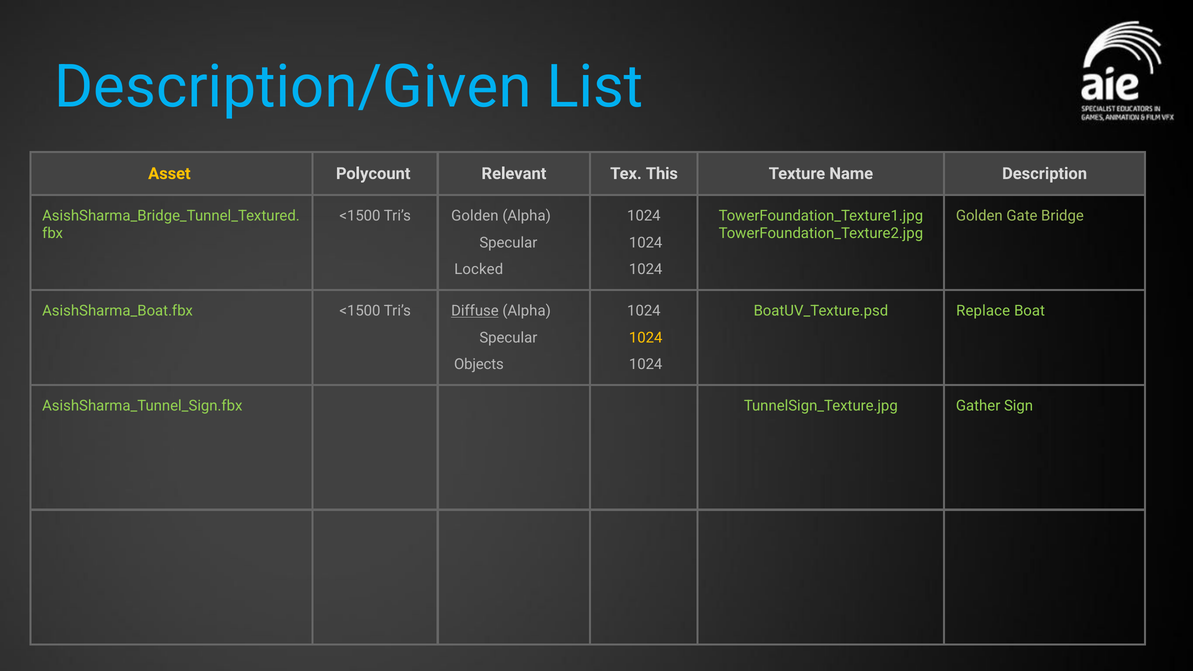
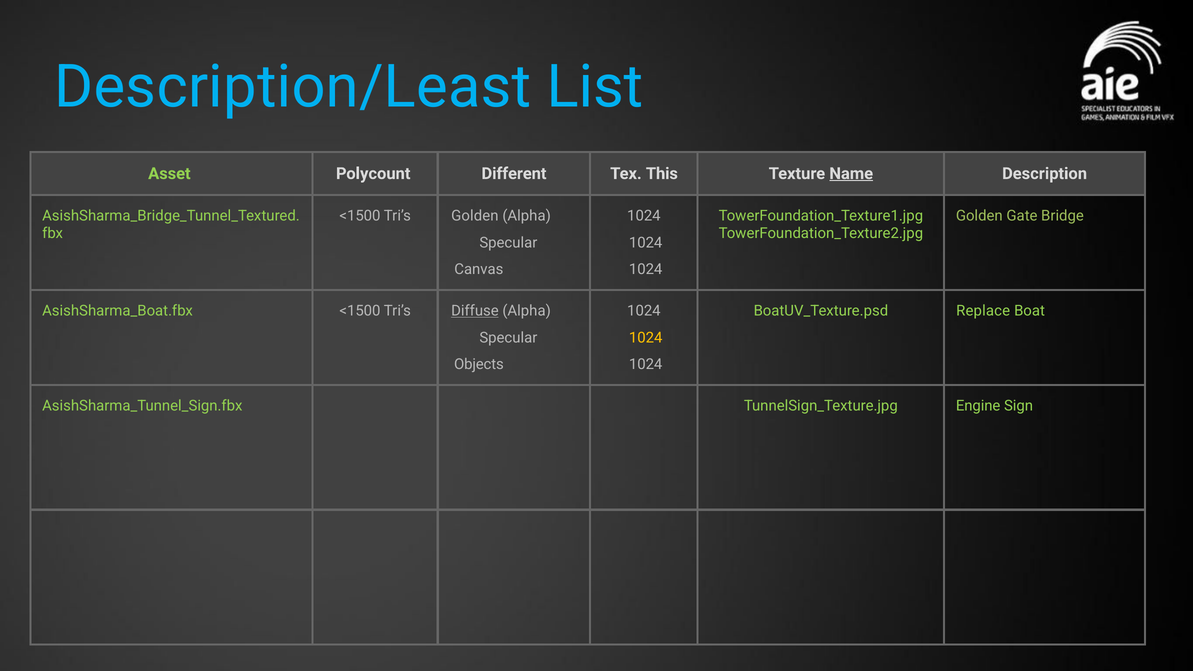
Description/Given: Description/Given -> Description/Least (293, 87)
Asset colour: yellow -> light green (169, 174)
Relevant: Relevant -> Different (514, 174)
Name underline: none -> present (851, 174)
Locked: Locked -> Canvas (479, 270)
Gather: Gather -> Engine (978, 406)
